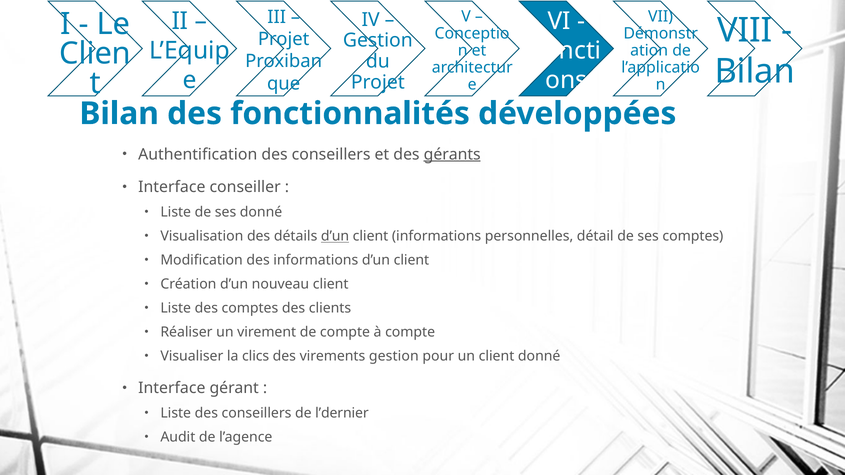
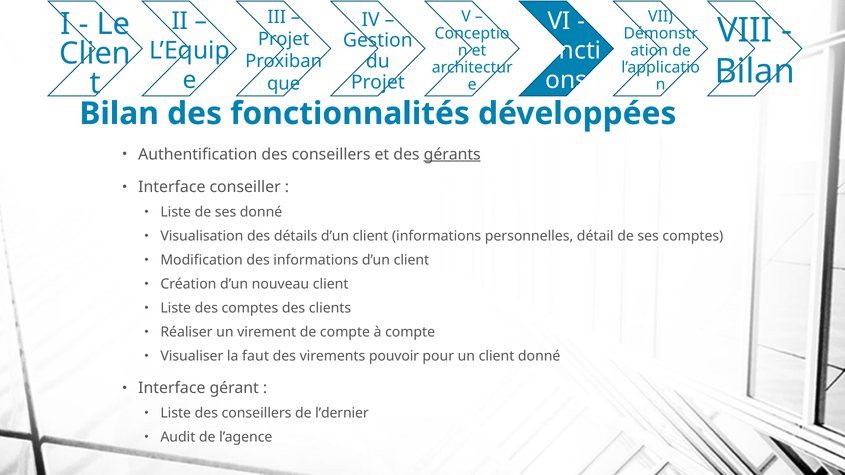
d’un underline: present -> none (335, 236)
clics: clics -> faut (256, 356)
virements gestion: gestion -> pouvoir (394, 356)
